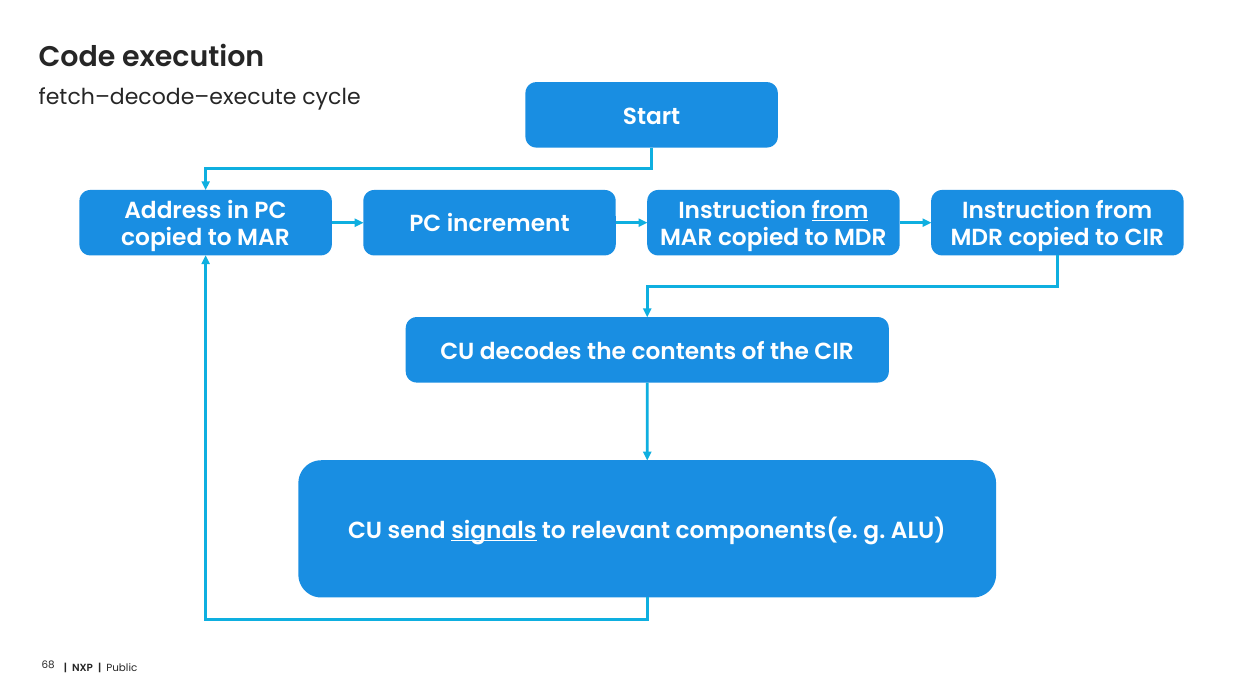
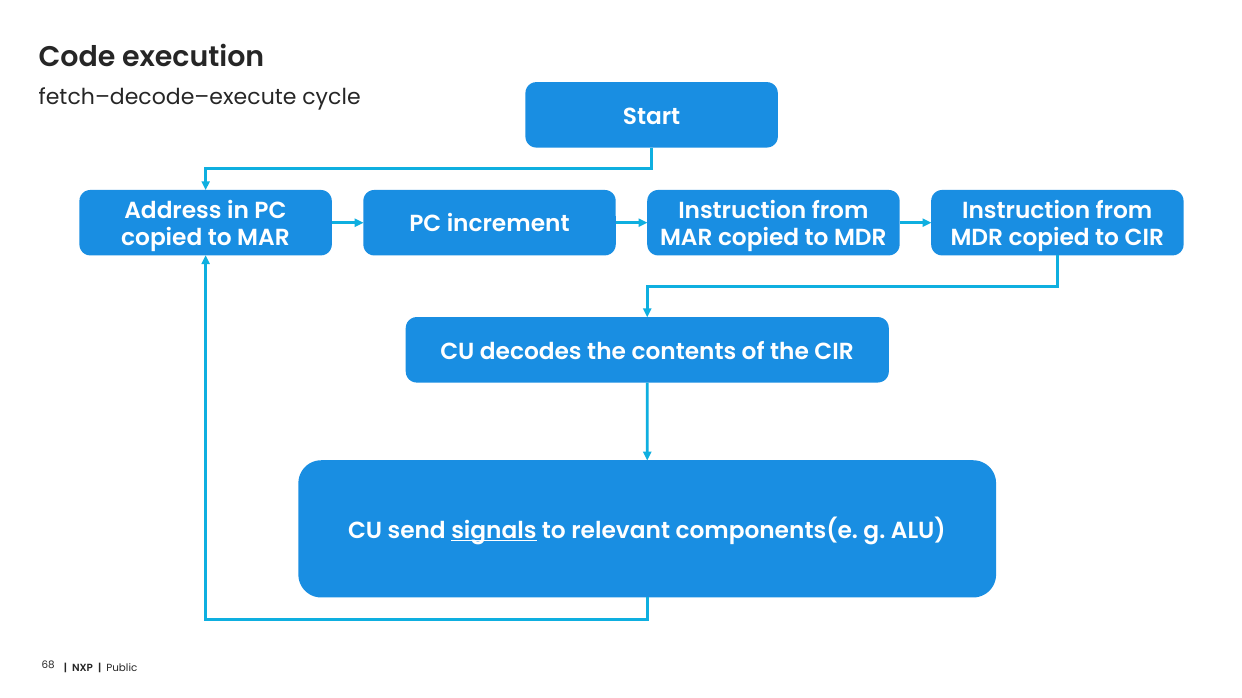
from underline: present -> none (840, 211)
